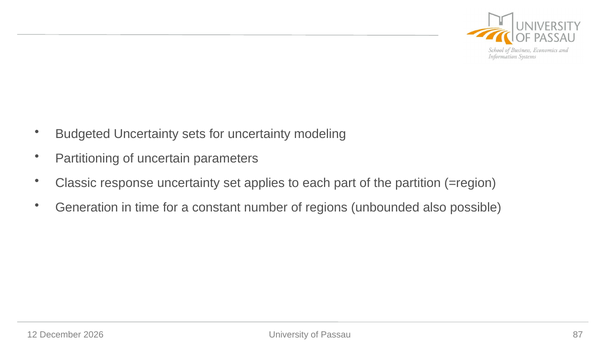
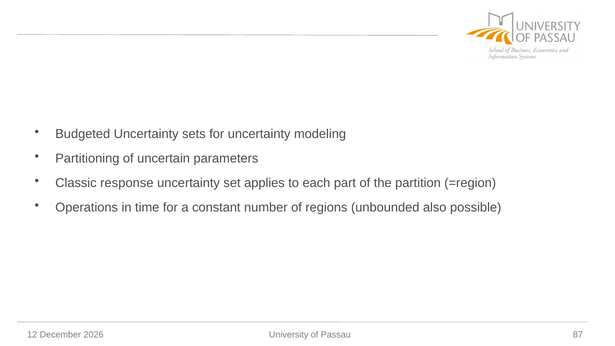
Generation: Generation -> Operations (87, 207)
